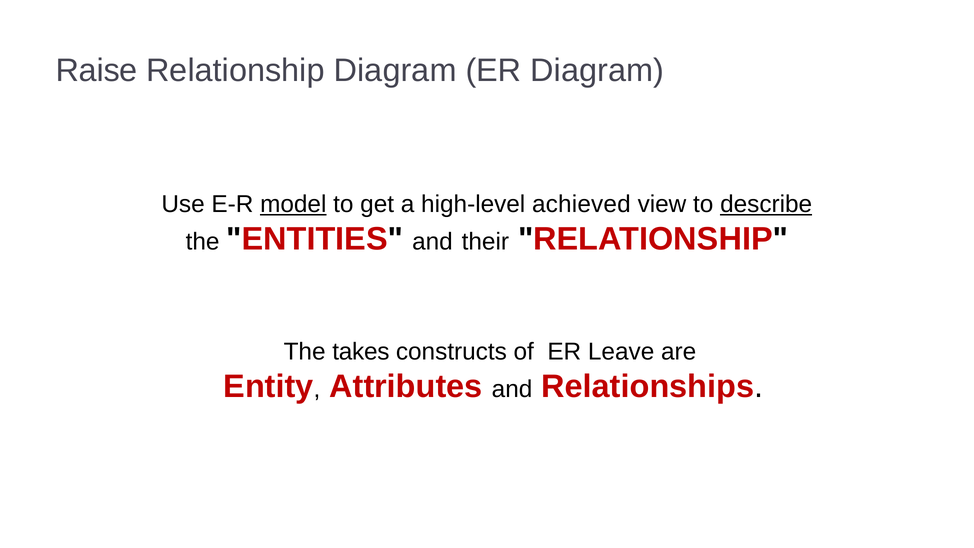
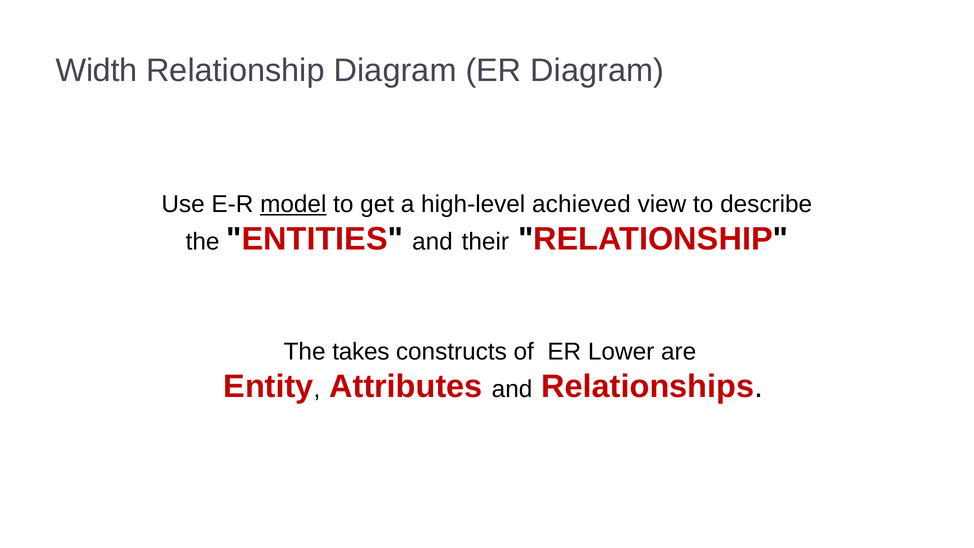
Raise: Raise -> Width (97, 70)
describe underline: present -> none (766, 204)
Leave: Leave -> Lower (621, 352)
